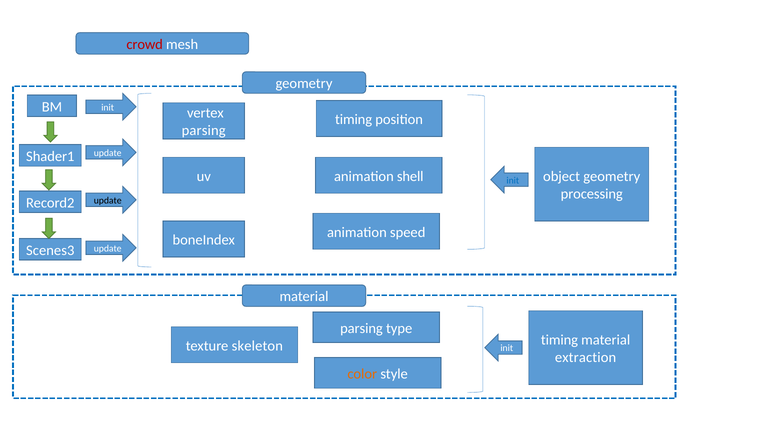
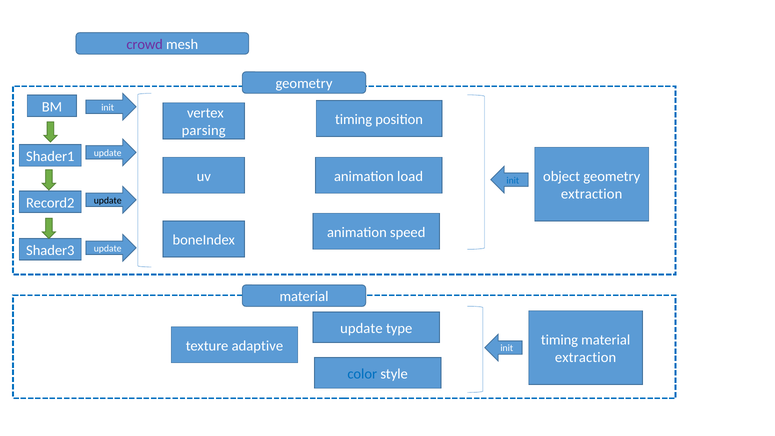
crowd colour: red -> purple (145, 44)
shell: shell -> load (410, 176)
processing: processing -> extraction (592, 194)
Scenes3: Scenes3 -> Shader3 (50, 250)
parsing: parsing -> update (361, 328)
skeleton: skeleton -> adaptive (257, 346)
color colour: orange -> blue (362, 374)
